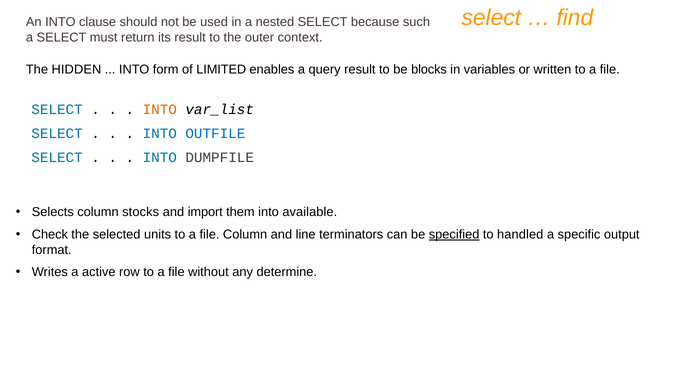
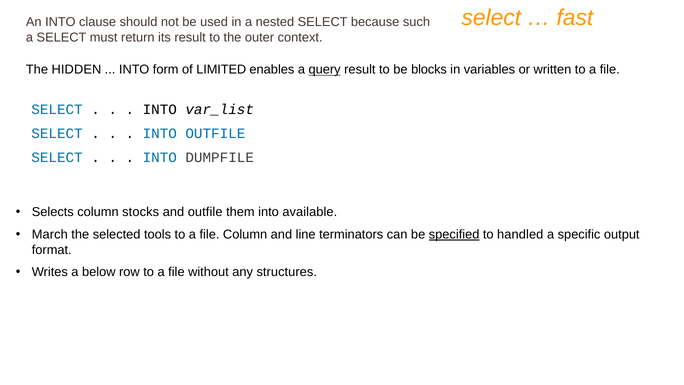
find: find -> fast (575, 18)
query underline: none -> present (325, 70)
INTO colour: orange -> black (160, 109)
and import: import -> outfile (205, 212)
Check: Check -> March (50, 234)
units: units -> tools (158, 234)
active: active -> below (99, 272)
determine: determine -> structures (287, 272)
